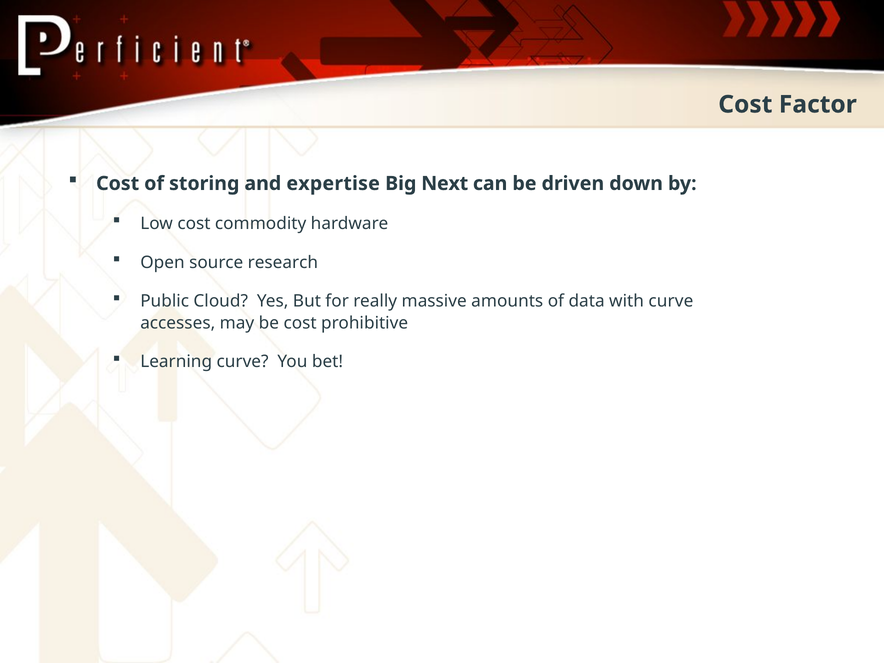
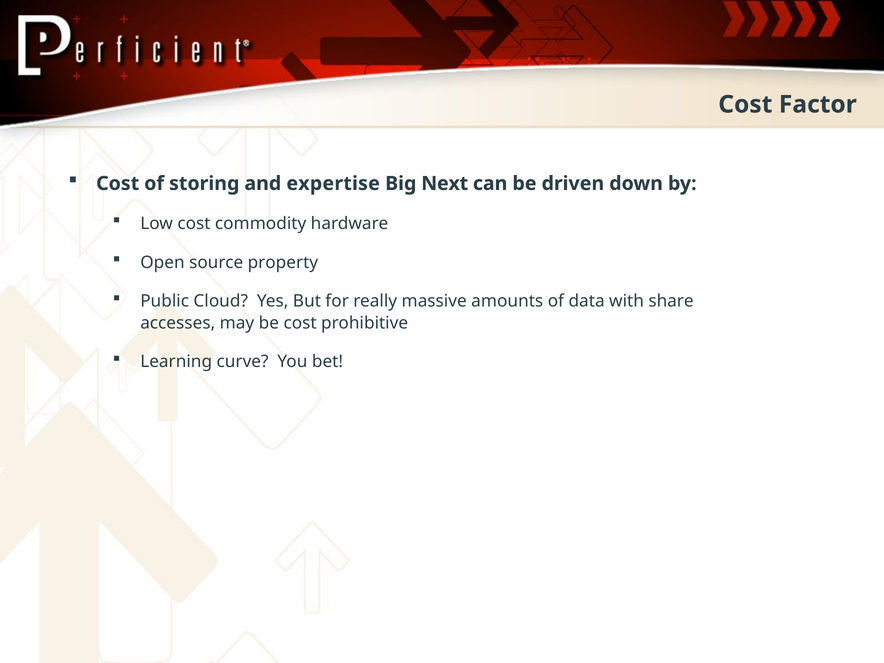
research: research -> property (283, 262)
with curve: curve -> share (671, 301)
